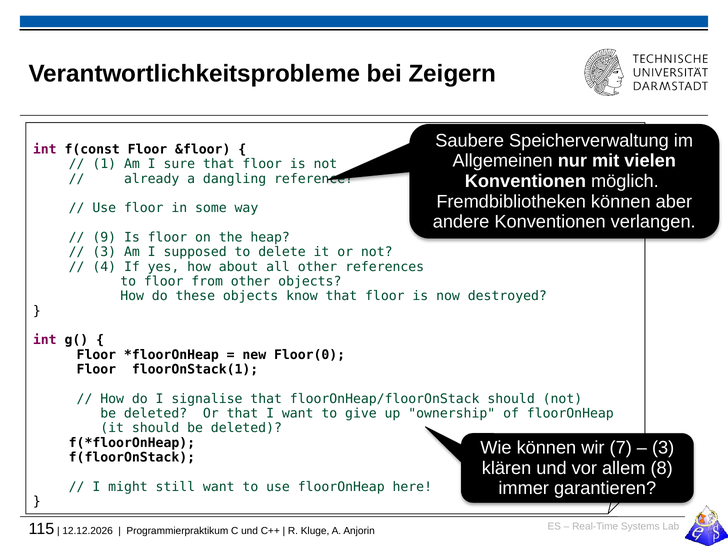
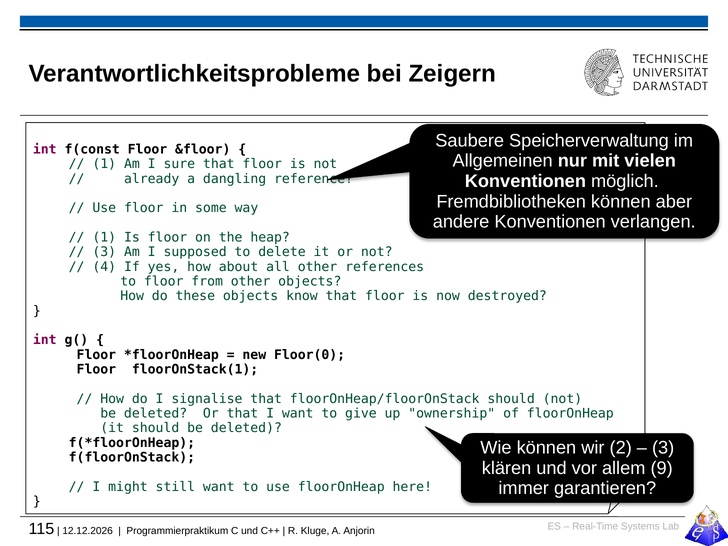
9: 9 -> 1 (104, 237)
7: 7 -> 2 (621, 448)
8: 8 -> 9 (662, 468)
